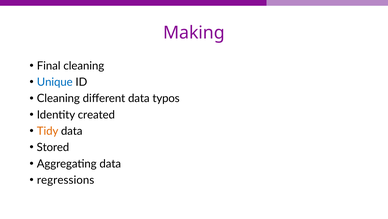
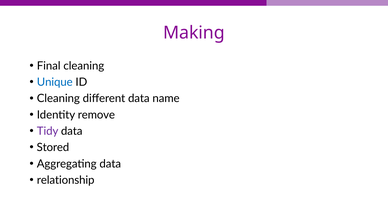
typos: typos -> name (166, 98)
created: created -> remove (96, 114)
Tidy colour: orange -> purple (48, 131)
regressions: regressions -> relationship (66, 179)
